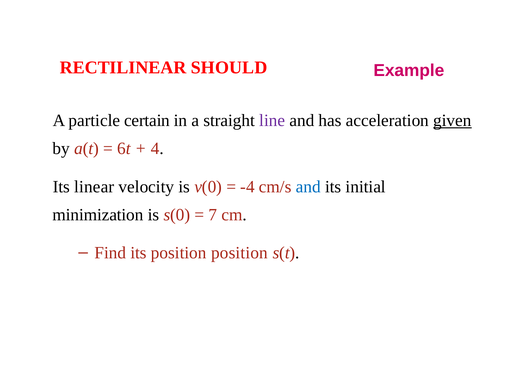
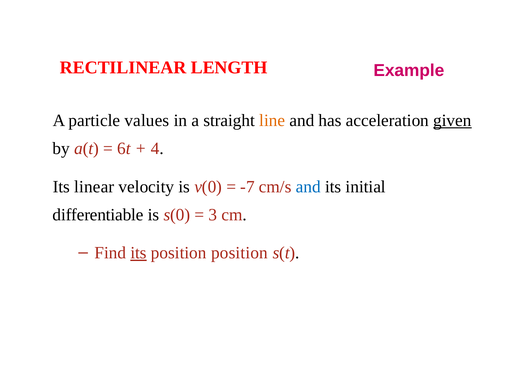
SHOULD: SHOULD -> LENGTH (229, 67)
certain: certain -> values (147, 120)
line colour: purple -> orange (272, 120)
-4: -4 -> -7 (248, 187)
minimization: minimization -> differentiable (98, 215)
7: 7 -> 3 (213, 215)
its underline: none -> present (139, 253)
